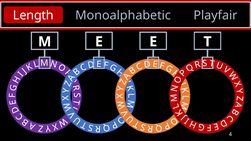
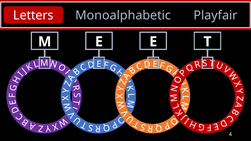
Length: Length -> Letters (33, 15)
